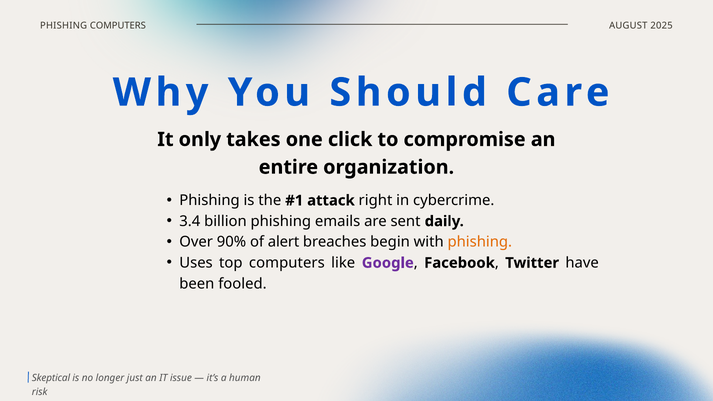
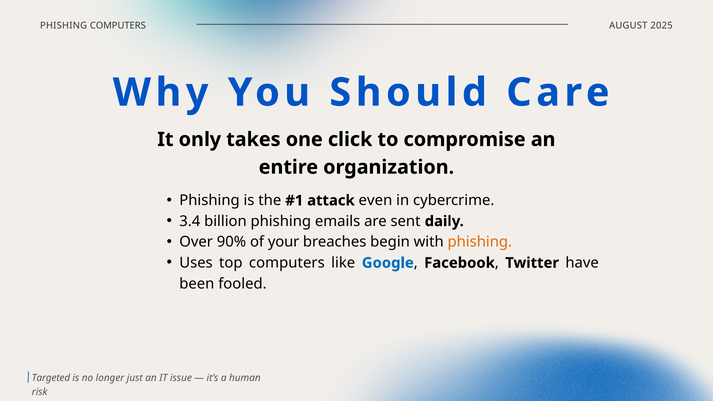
right: right -> even (375, 201)
alert: alert -> your (284, 242)
Google colour: purple -> blue (388, 263)
Skeptical: Skeptical -> Targeted (51, 378)
